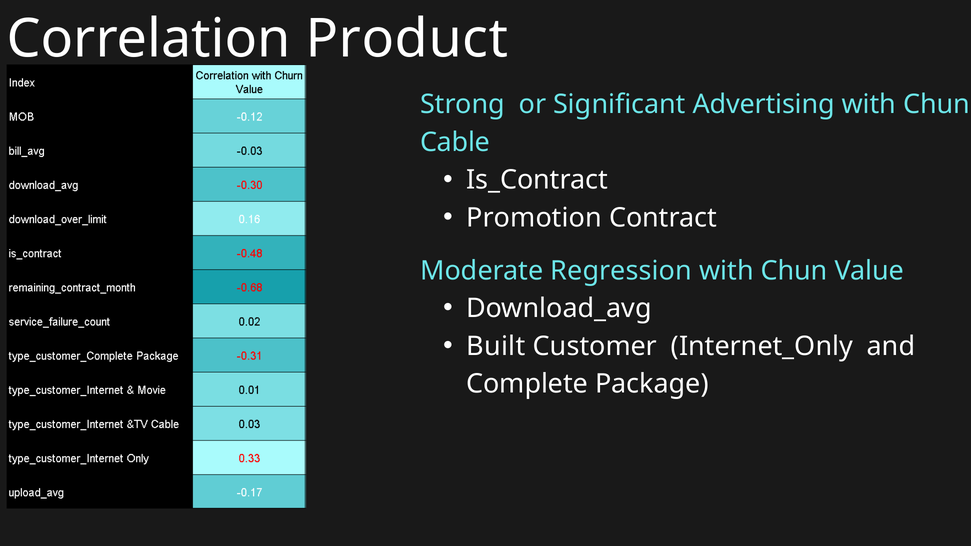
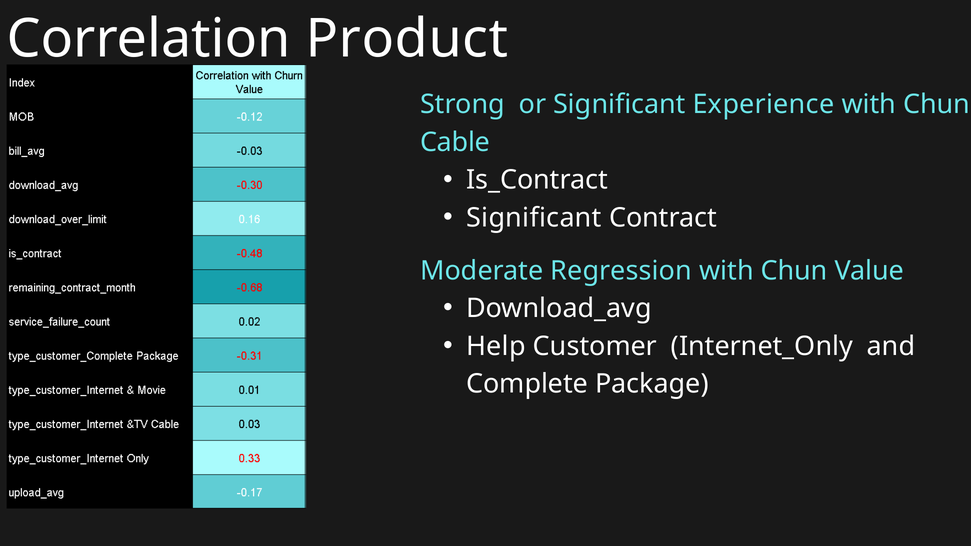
Advertising: Advertising -> Experience (764, 105)
Promotion: Promotion -> Significant (534, 218)
Built: Built -> Help (496, 346)
